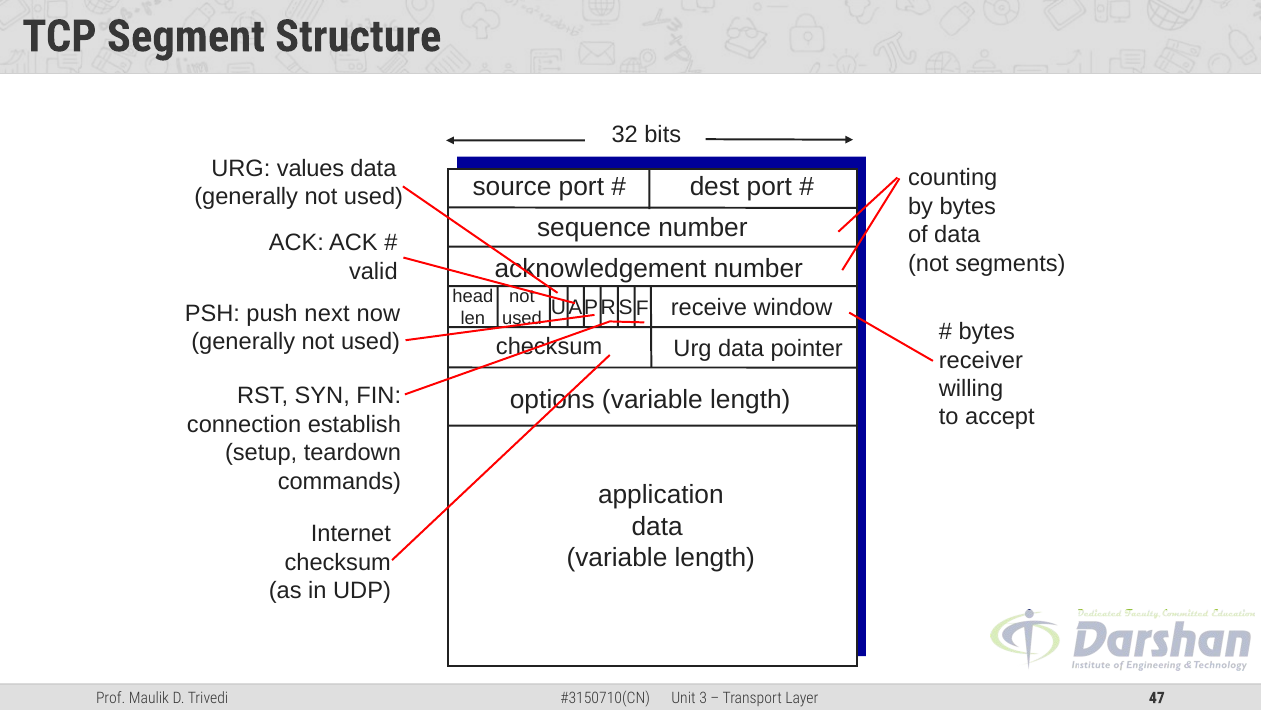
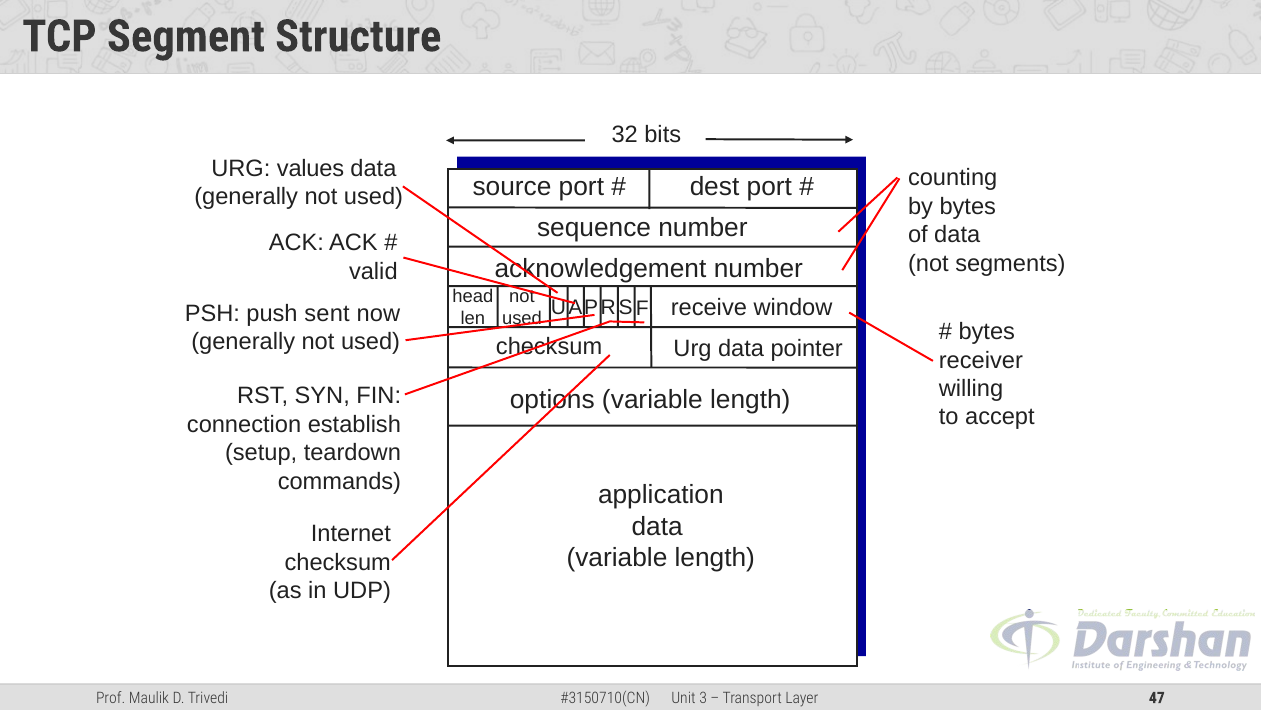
next: next -> sent (327, 313)
